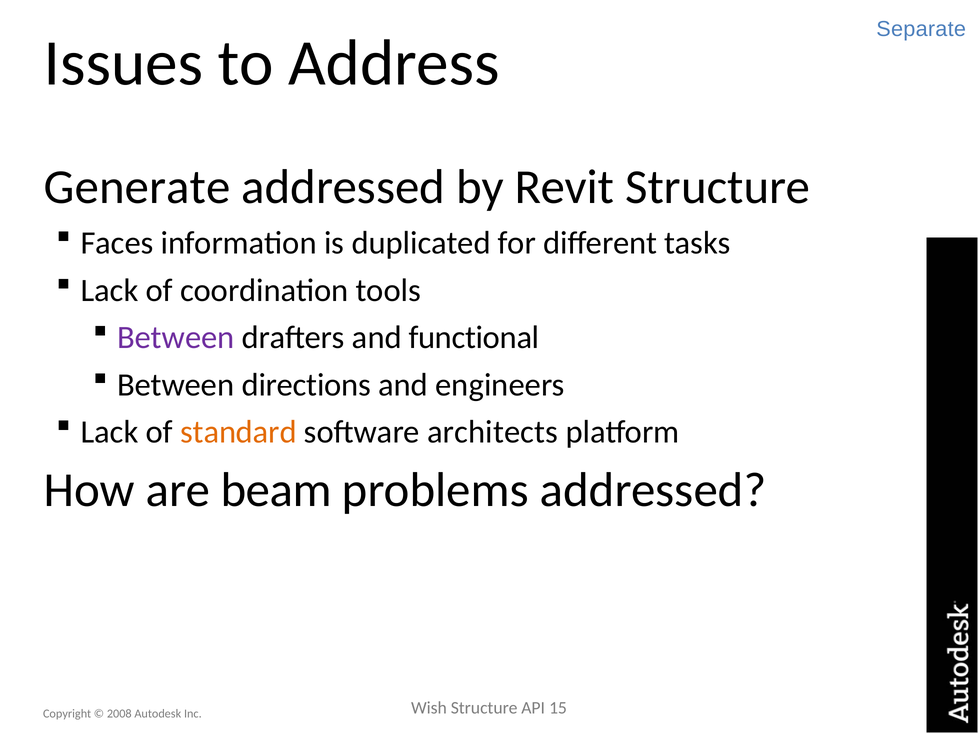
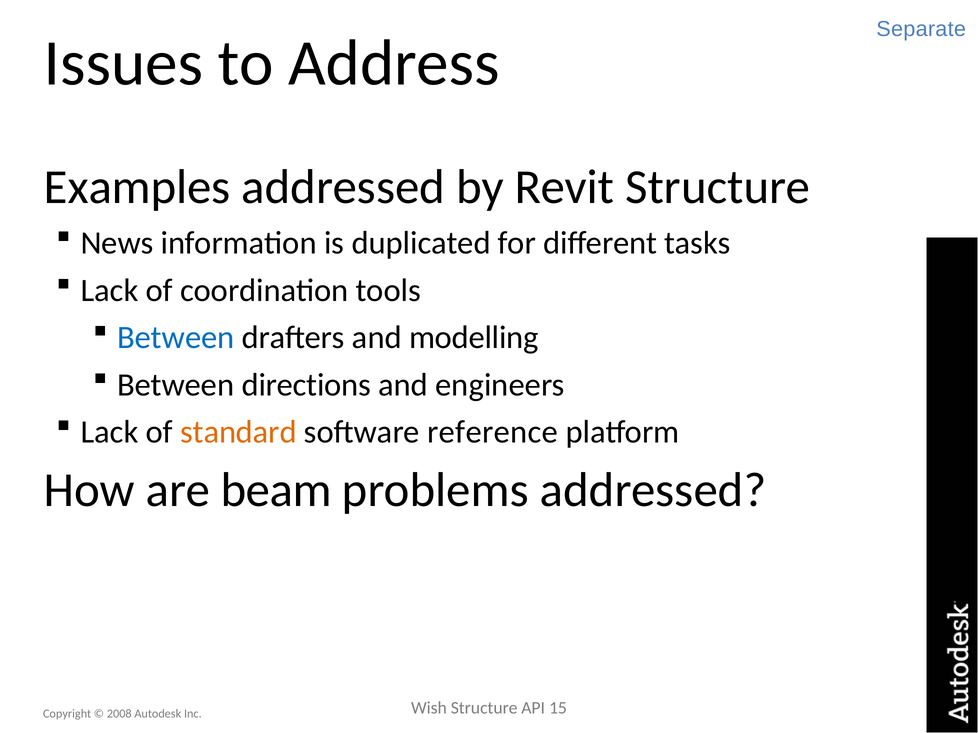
Generate: Generate -> Examples (137, 187)
Faces: Faces -> News (117, 243)
Between colour: purple -> blue (176, 338)
functional: functional -> modelling (474, 338)
architects: architects -> reference (493, 432)
